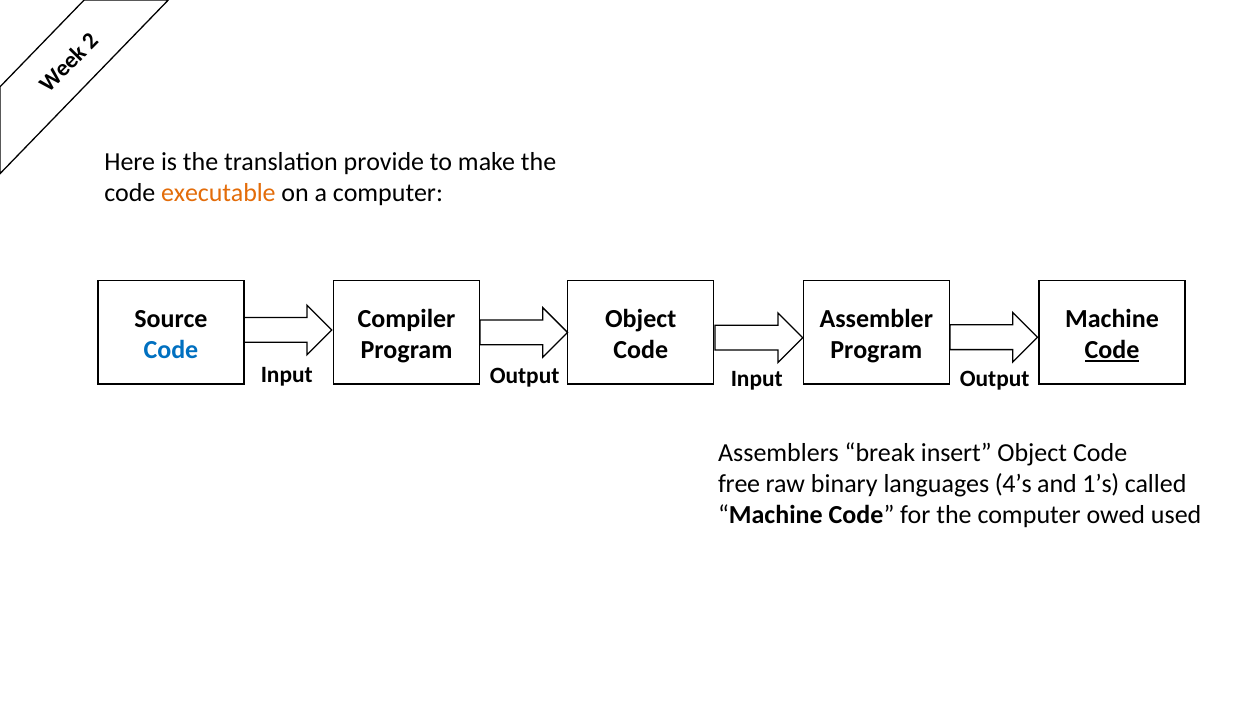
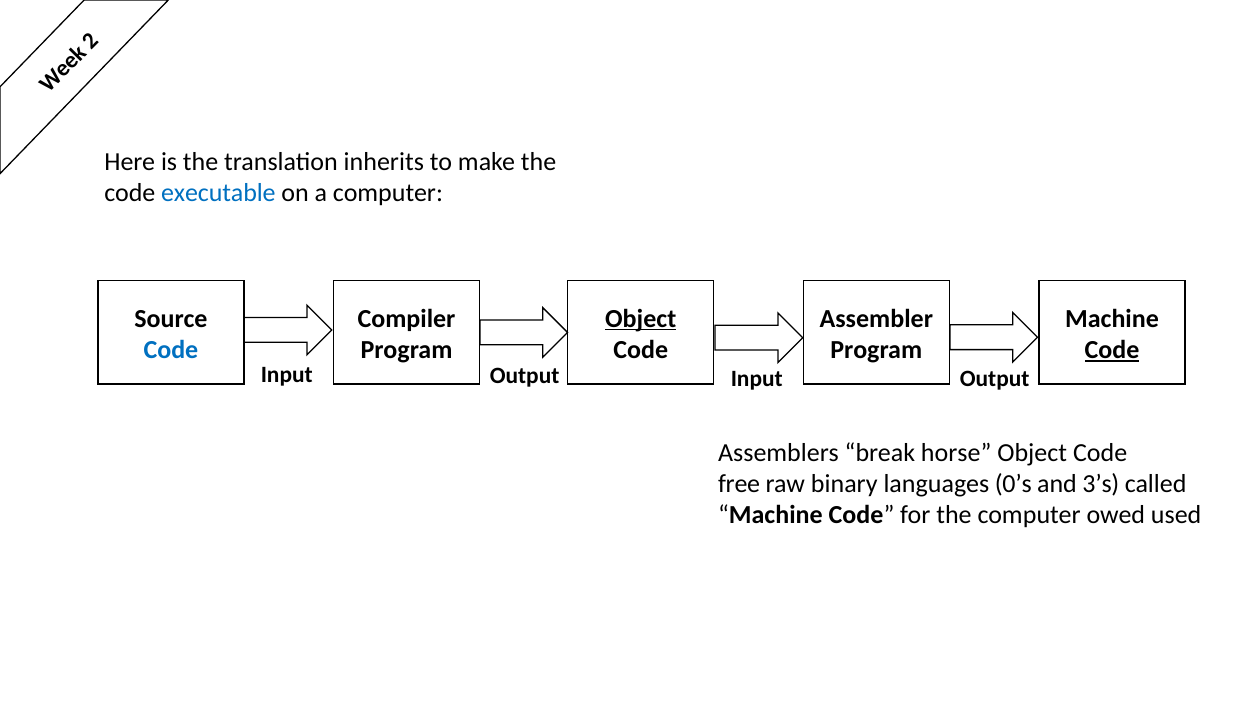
provide: provide -> inherits (384, 162)
executable colour: orange -> blue (218, 193)
Object underline: none -> present (641, 319)
insert: insert -> horse (956, 453)
4’s: 4’s -> 0’s (1013, 484)
1’s: 1’s -> 3’s (1101, 484)
